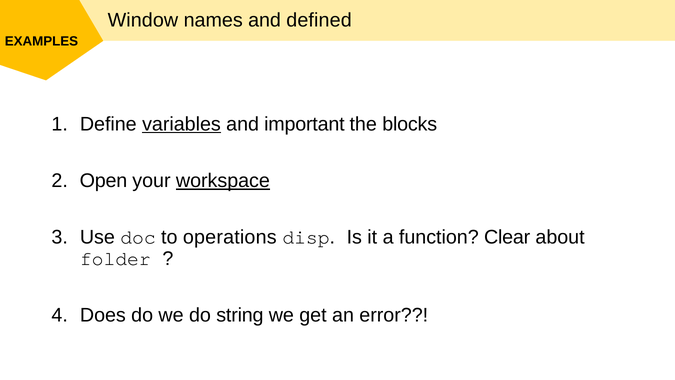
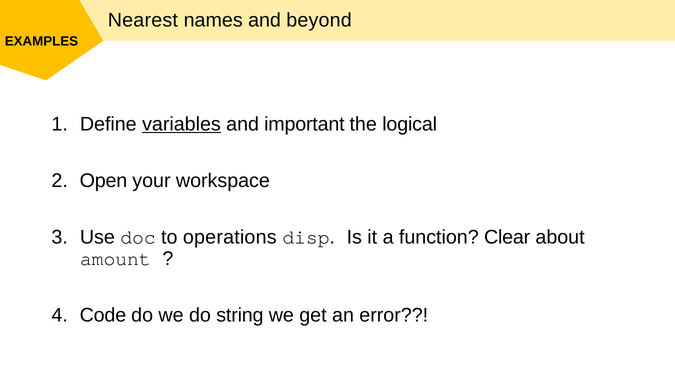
Window: Window -> Nearest (143, 20)
defined: defined -> beyond (319, 20)
blocks: blocks -> logical (410, 124)
workspace underline: present -> none (223, 181)
folder: folder -> amount (115, 258)
Does: Does -> Code (103, 315)
